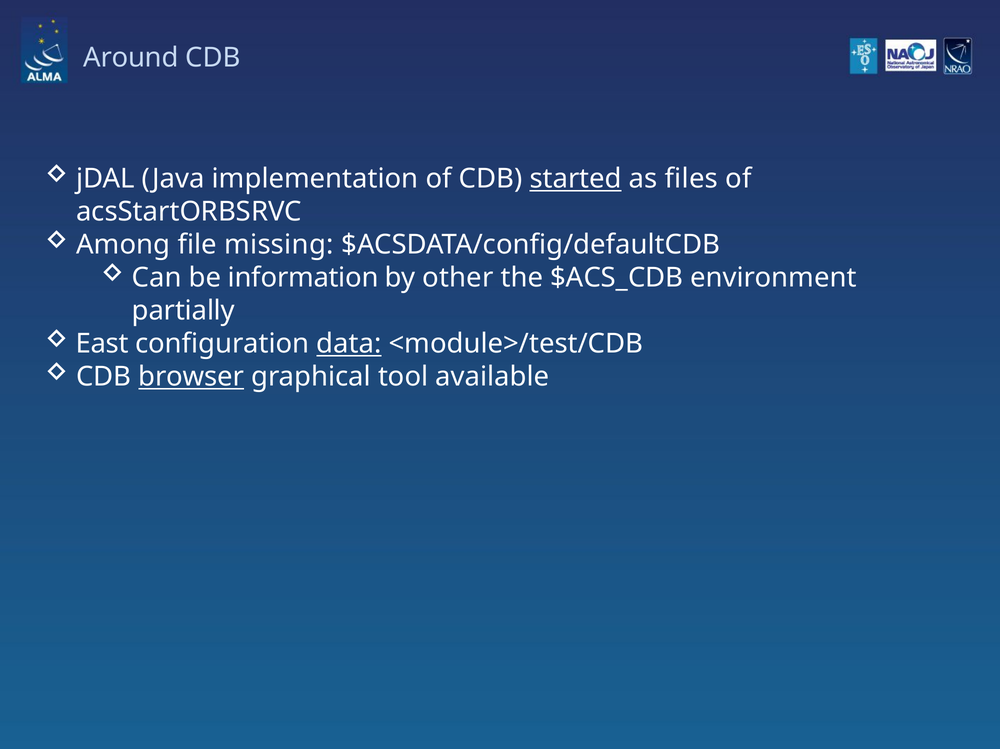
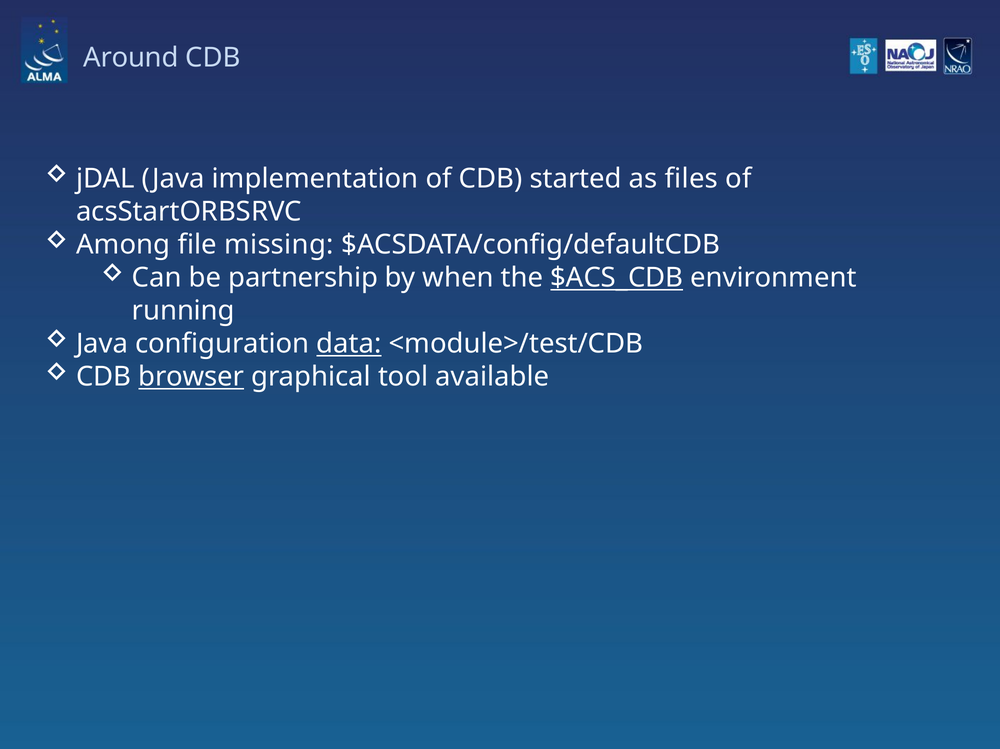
started underline: present -> none (576, 179)
information: information -> partnership (303, 278)
other: other -> when (458, 278)
$ACS_CDB underline: none -> present (617, 278)
partially: partially -> running (183, 311)
East: East -> Java (102, 344)
